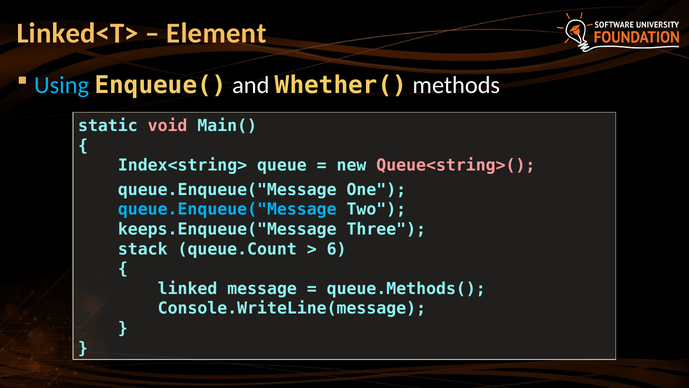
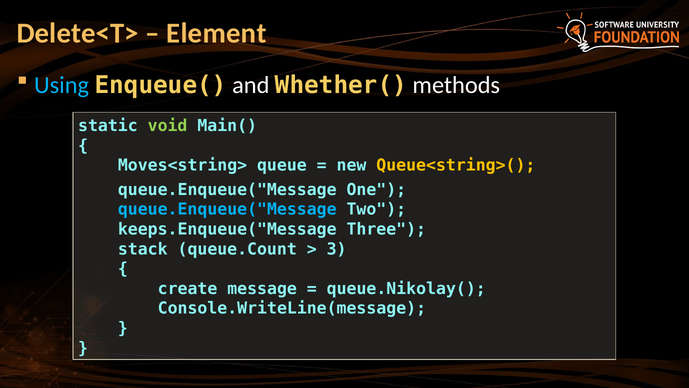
Linked<T>: Linked<T> -> Delete<T> (78, 33)
void colour: pink -> light green (168, 126)
Index<string>: Index<string> -> Moves<string> (183, 165)
Queue<string>( colour: pink -> yellow (456, 165)
6: 6 -> 3 (337, 249)
linked: linked -> create (188, 288)
queue.Methods(: queue.Methods( -> queue.Nikolay( (406, 288)
